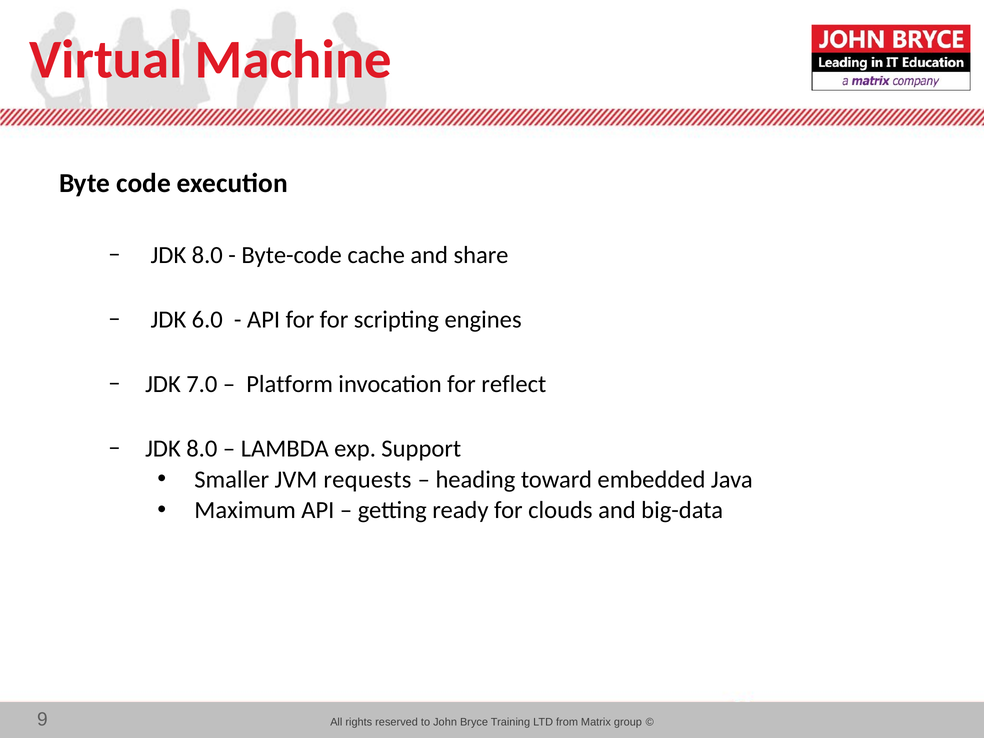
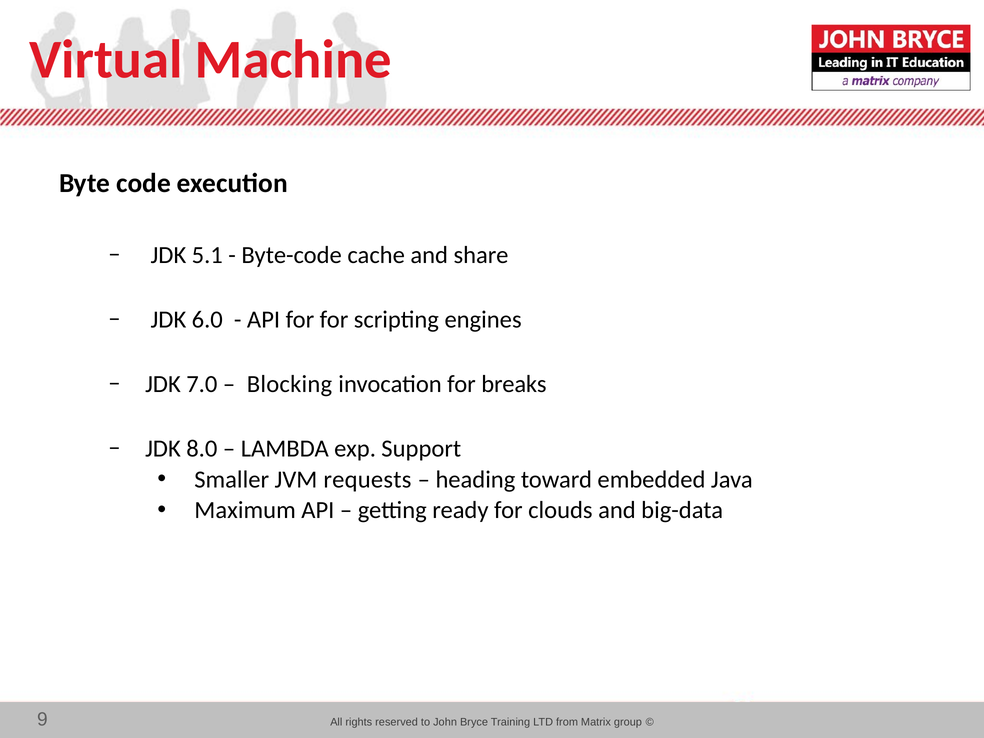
8.0: 8.0 -> 5.1 (207, 255)
Platform: Platform -> Blocking (289, 384)
reflect: reflect -> breaks (514, 384)
